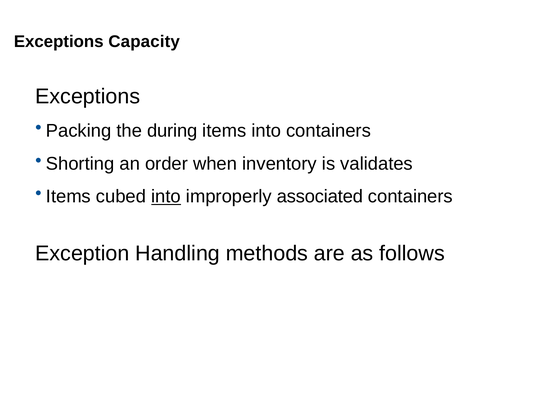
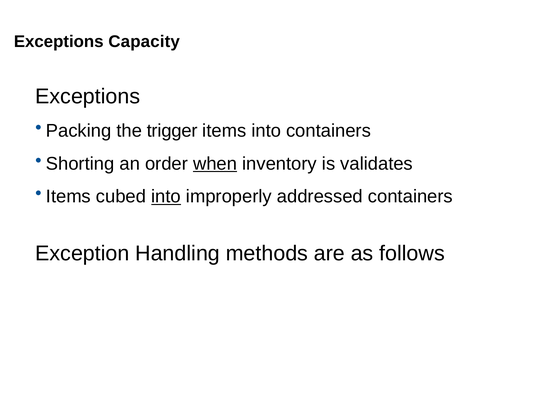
during: during -> trigger (172, 131)
when underline: none -> present (215, 164)
associated: associated -> addressed (320, 196)
